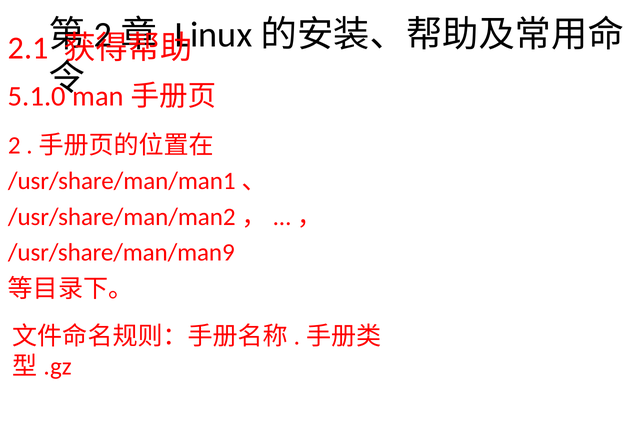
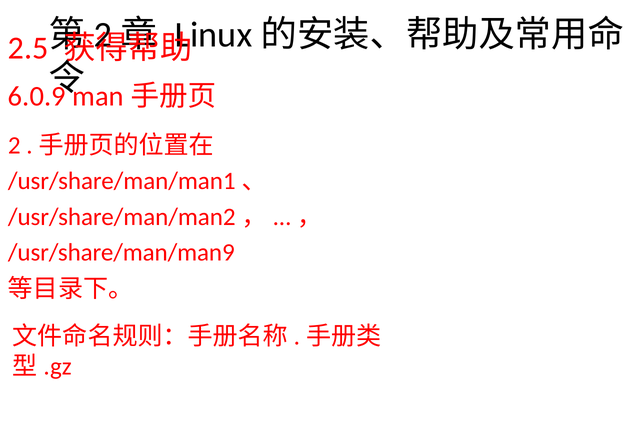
2.1: 2.1 -> 2.5 (28, 48)
5.1.0: 5.1.0 -> 6.0.9 (37, 96)
